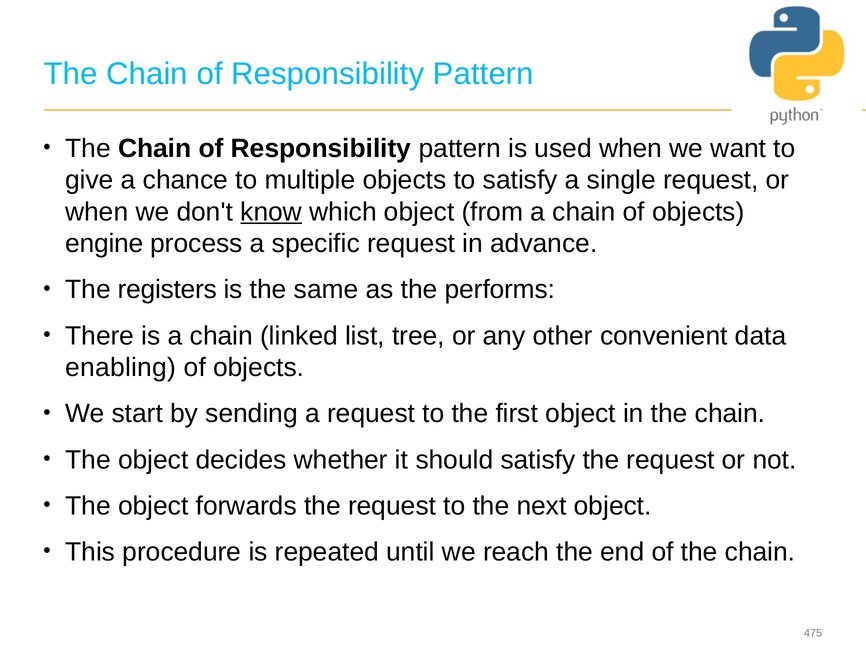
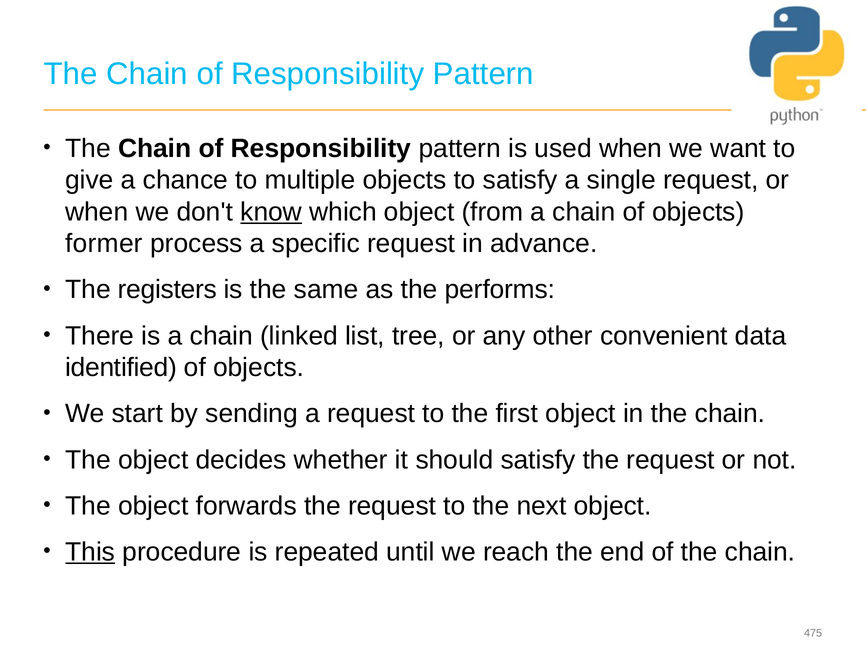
engine: engine -> former (104, 244)
enabling: enabling -> identified (121, 368)
This underline: none -> present (90, 552)
